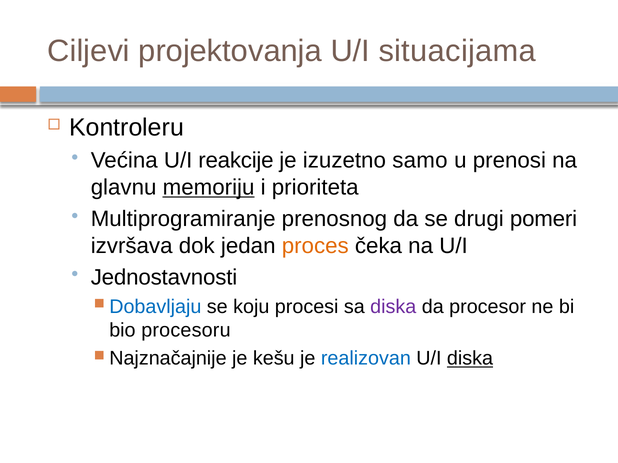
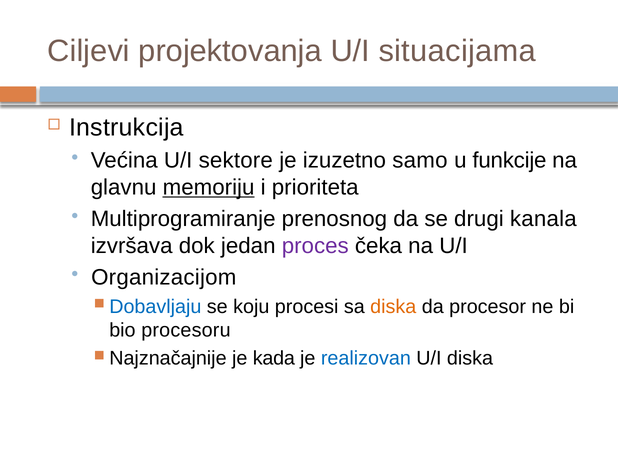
Kontroleru: Kontroleru -> Instrukcija (126, 128)
reakcije: reakcije -> sektore (236, 161)
prenosi: prenosi -> funkcije (509, 161)
pomeri: pomeri -> kanala (543, 219)
proces colour: orange -> purple (315, 246)
Jednostavnosti: Jednostavnosti -> Organizacijom (164, 278)
diska colour: purple -> orange (393, 307)
kešu: kešu -> kada (274, 359)
diska underline: present -> none (470, 359)
